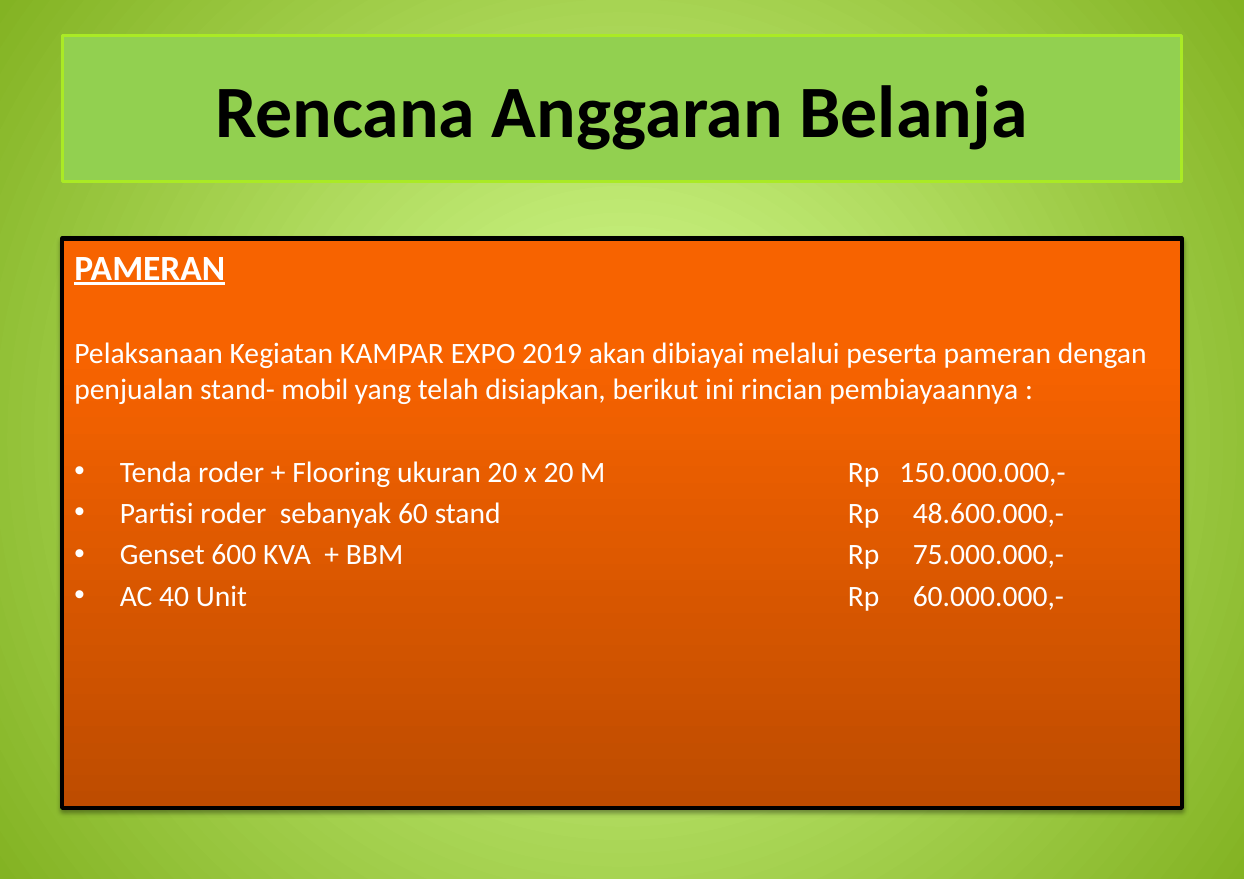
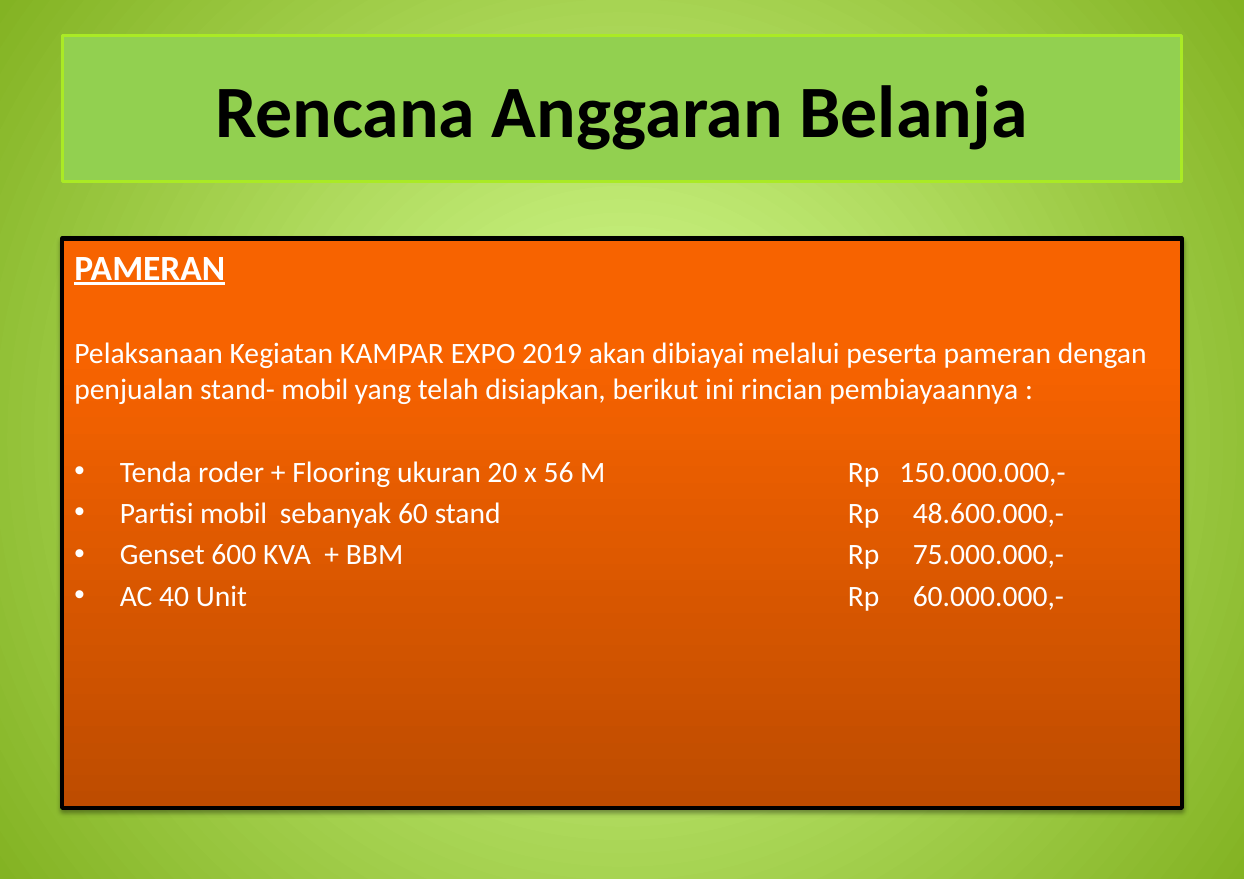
x 20: 20 -> 56 (559, 473)
Partisi roder: roder -> mobil (234, 514)
